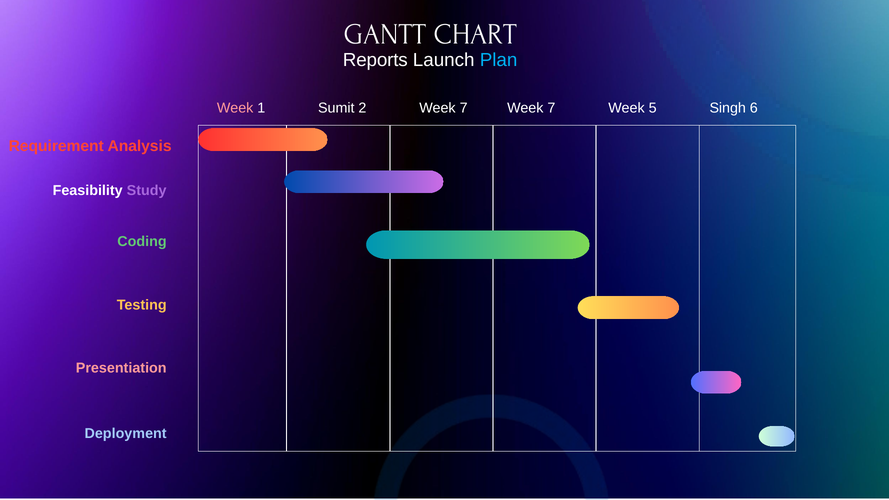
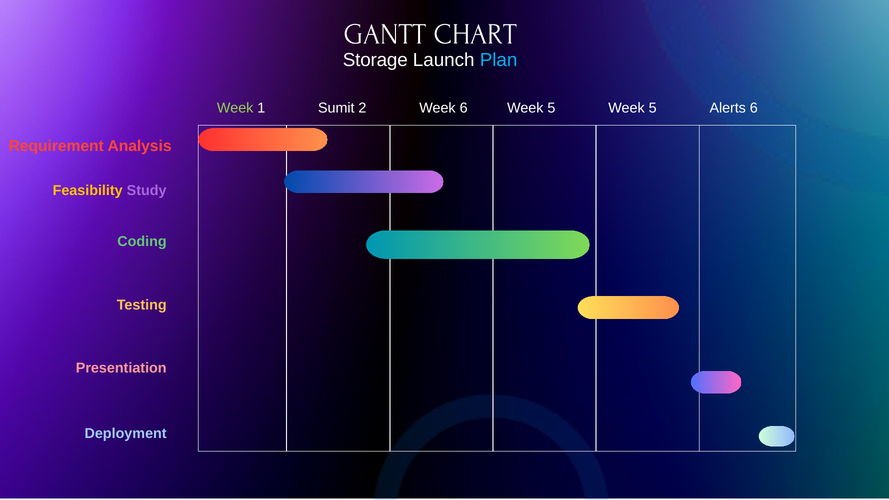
Reports: Reports -> Storage (375, 60)
Week colour: pink -> light green (235, 108)
2 Week 7: 7 -> 6 (464, 108)
7: 7 -> 5 (551, 108)
Singh: Singh -> Alerts (728, 108)
Feasibility colour: white -> yellow (88, 190)
